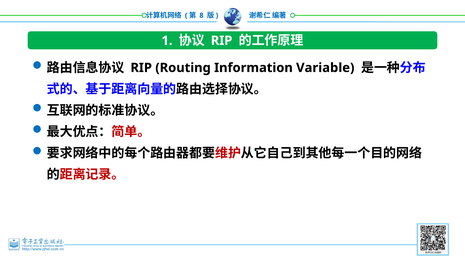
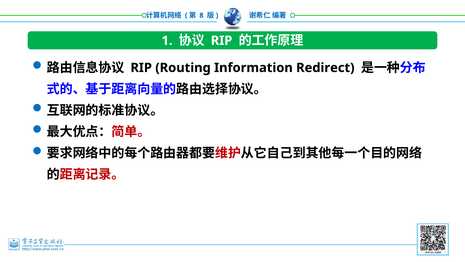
Variable: Variable -> Redirect (325, 68)
